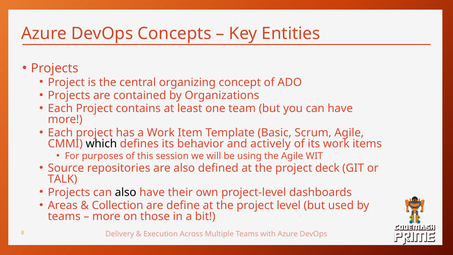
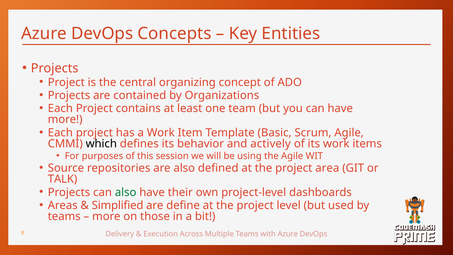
deck: deck -> area (327, 168)
also colour: black -> green (126, 192)
Collection: Collection -> Simplified (118, 205)
